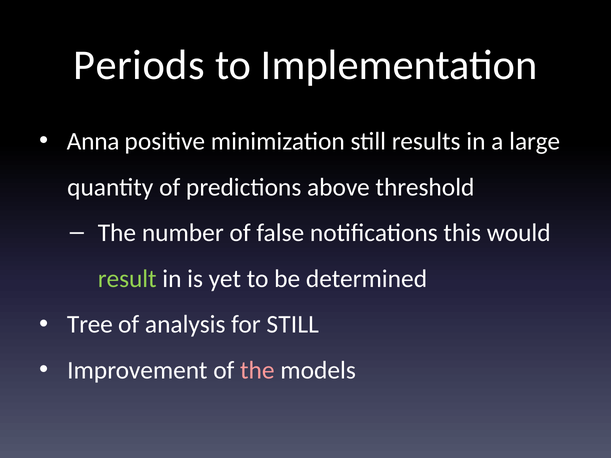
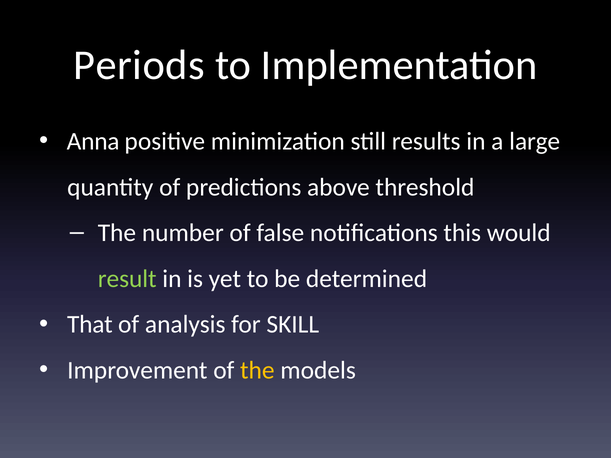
Tree: Tree -> That (90, 325)
for STILL: STILL -> SKILL (293, 325)
the colour: pink -> yellow (257, 371)
